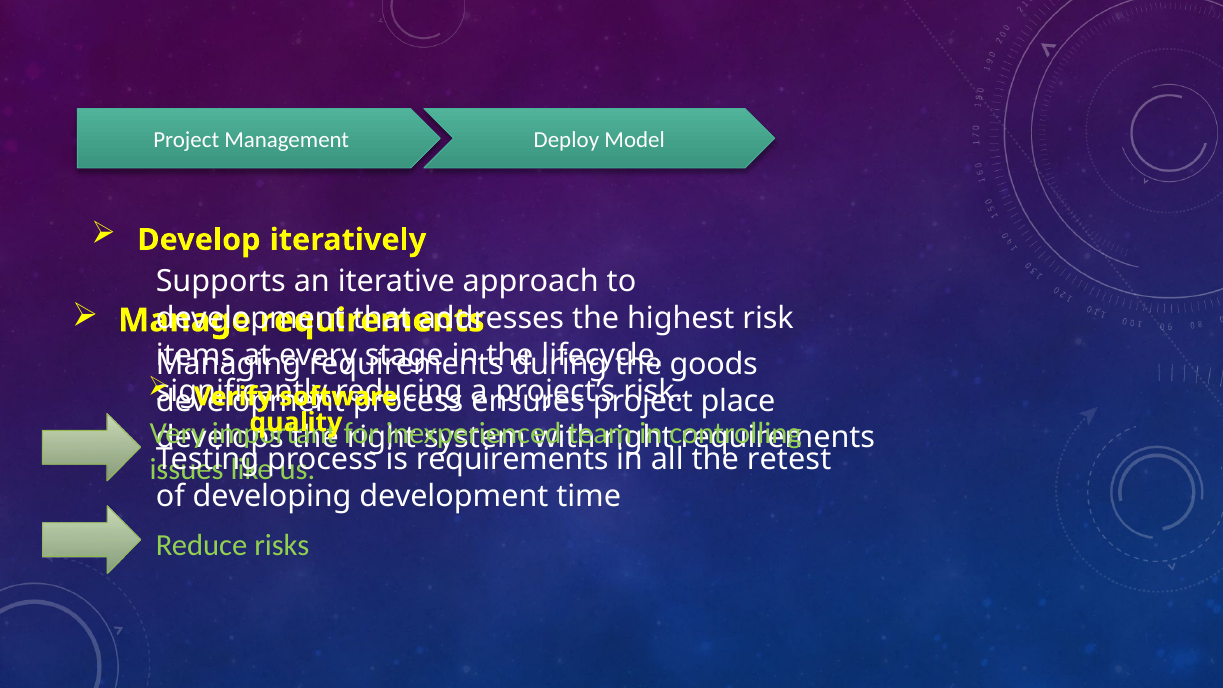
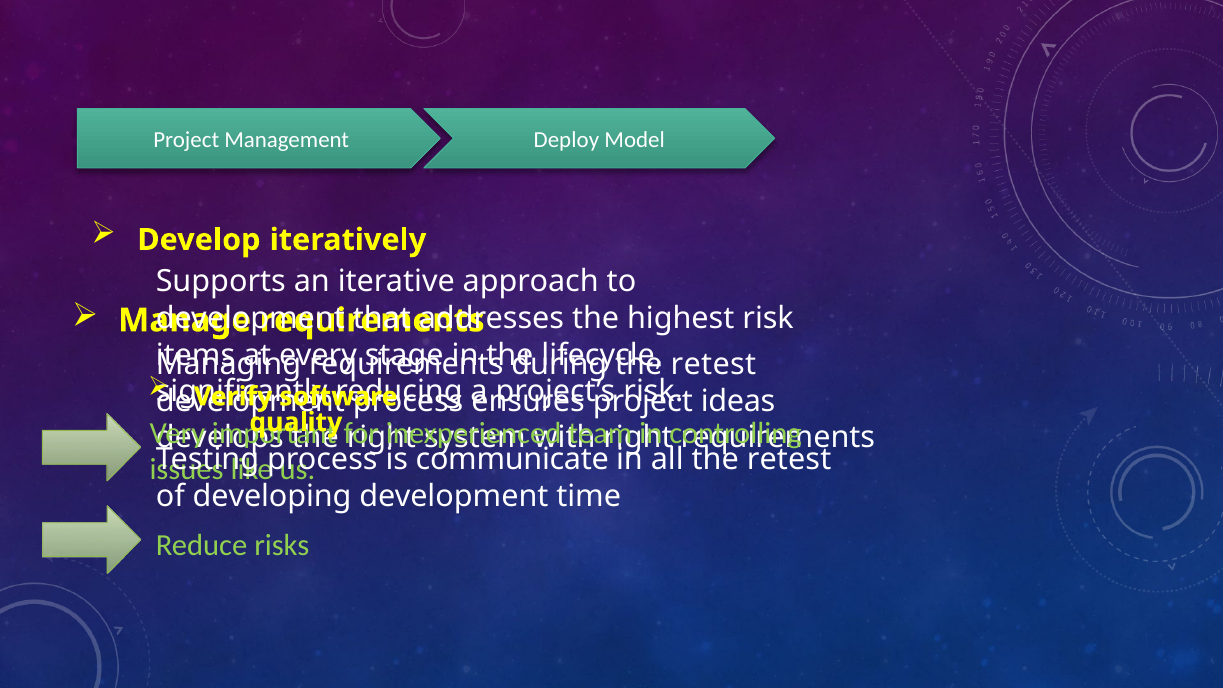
goods: goods -> retest (713, 364)
place: place -> ideas (738, 401)
is requirements: requirements -> communicate (512, 459)
